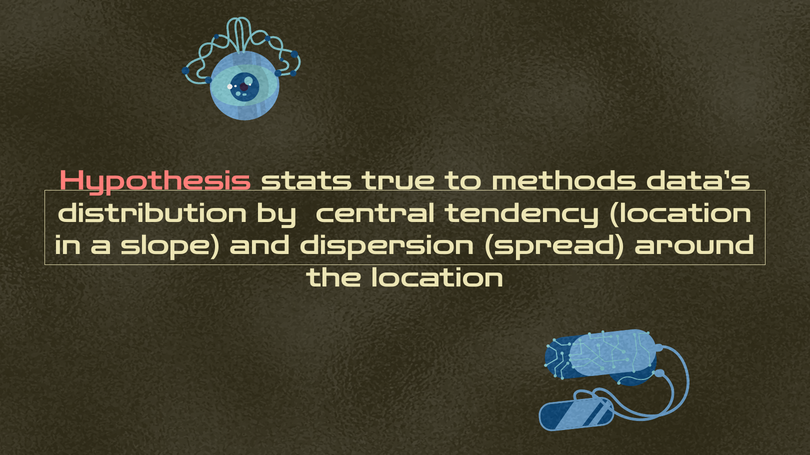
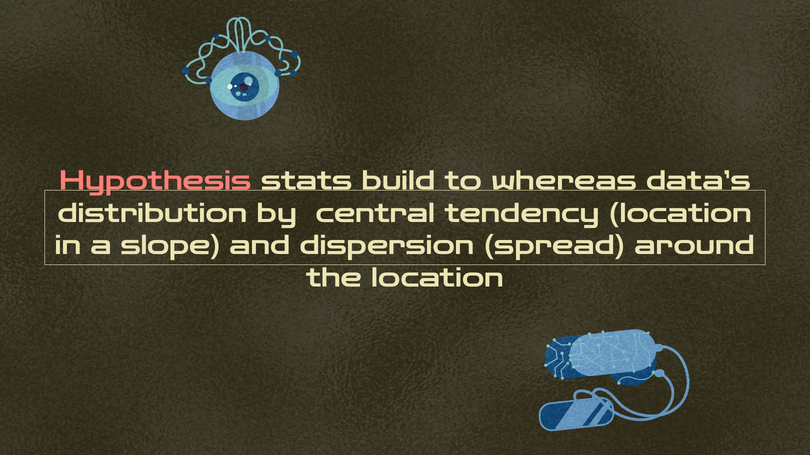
true: true -> build (399, 181)
methods: methods -> whereas (564, 181)
